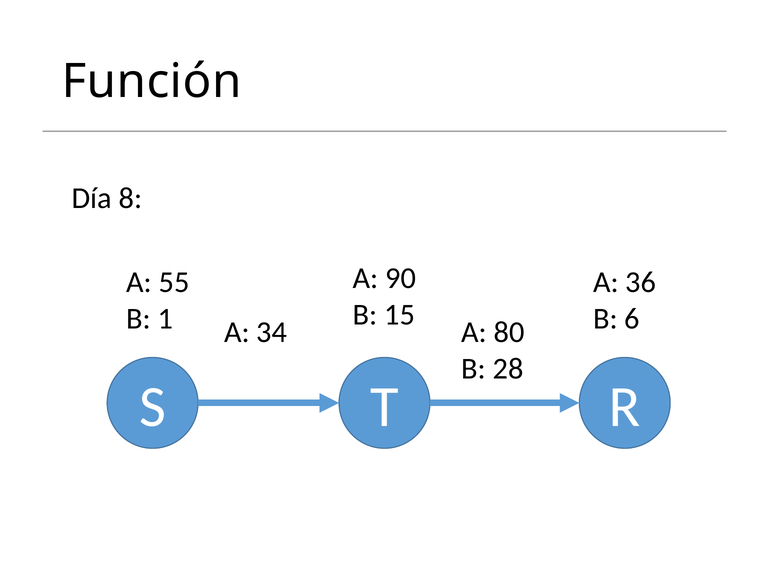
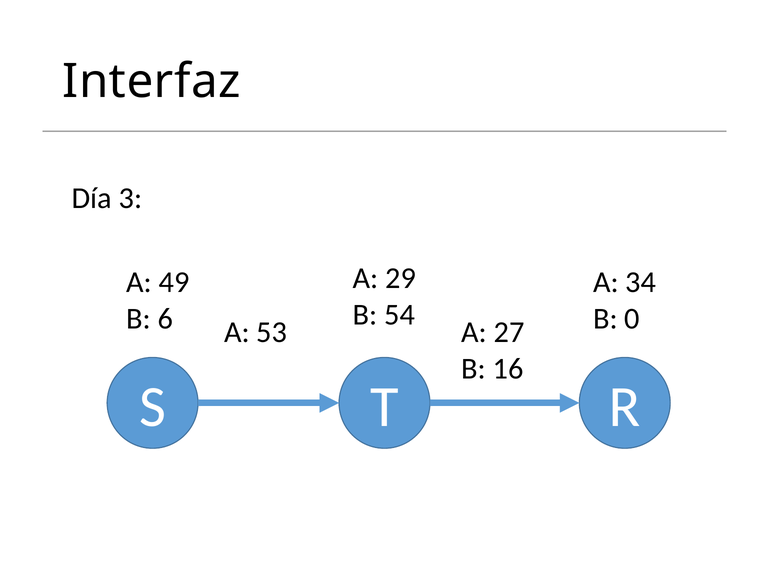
Función: Función -> Interfaz (151, 81)
8: 8 -> 3 (130, 198)
90: 90 -> 29 (401, 278)
55: 55 -> 49 (174, 282)
36: 36 -> 34 (641, 282)
15: 15 -> 54 (400, 315)
1: 1 -> 6 (165, 319)
6: 6 -> 0 (632, 319)
34: 34 -> 53 (272, 332)
80: 80 -> 27 (509, 332)
28: 28 -> 16 (508, 369)
